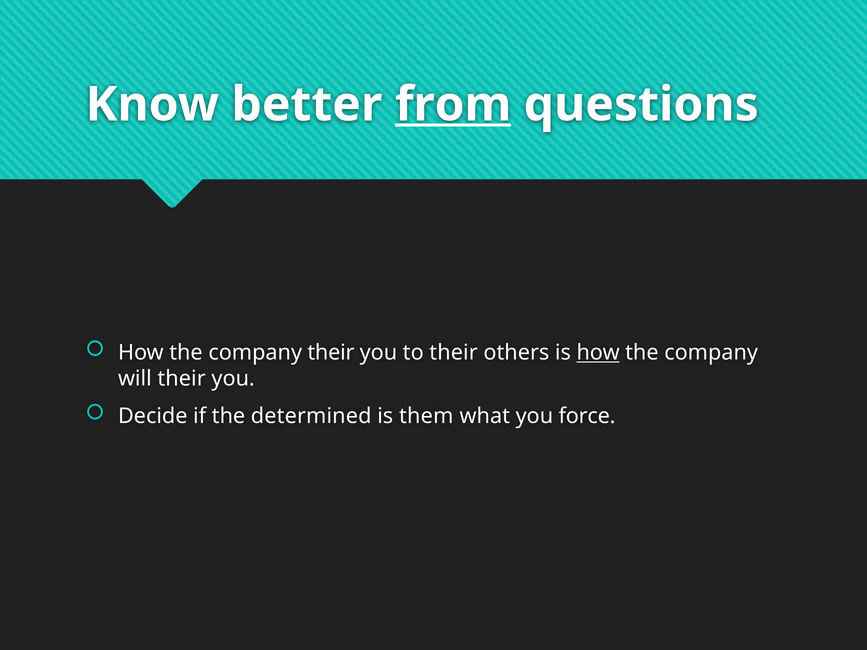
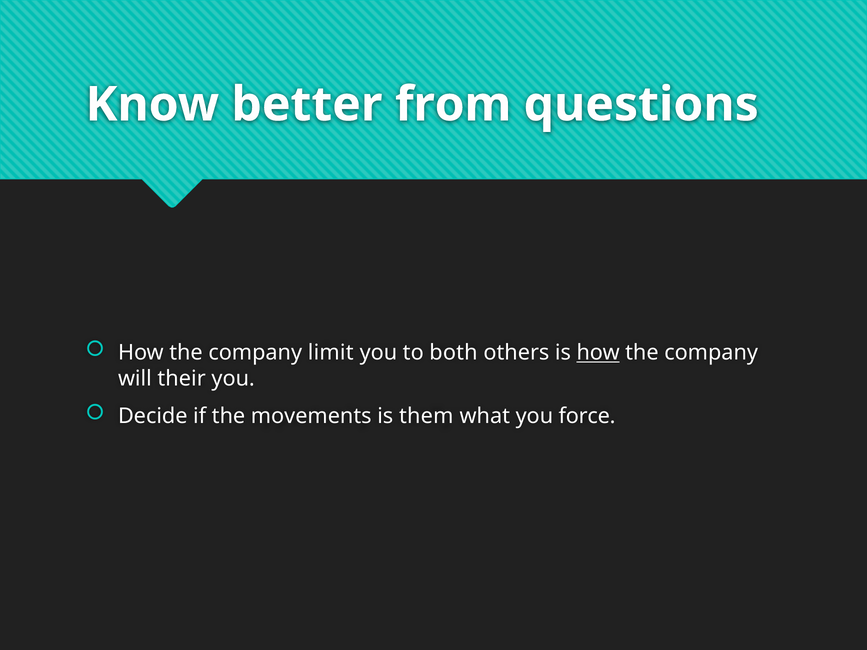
from underline: present -> none (453, 105)
company their: their -> limit (331, 353)
to their: their -> both (453, 353)
determined: determined -> movements (311, 416)
